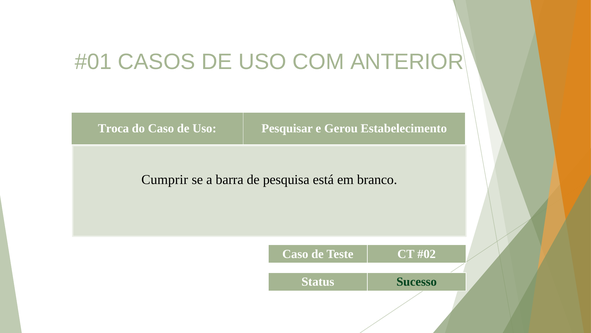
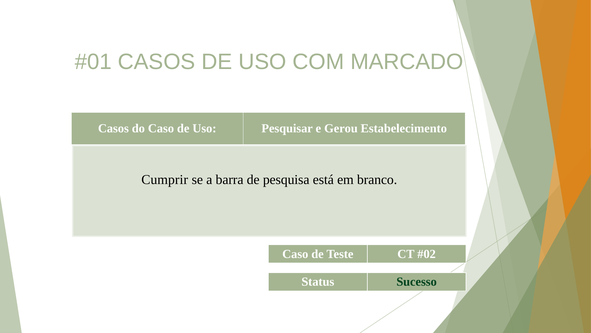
ANTERIOR: ANTERIOR -> MARCADO (407, 62)
Troca: Troca -> Casos (113, 128)
